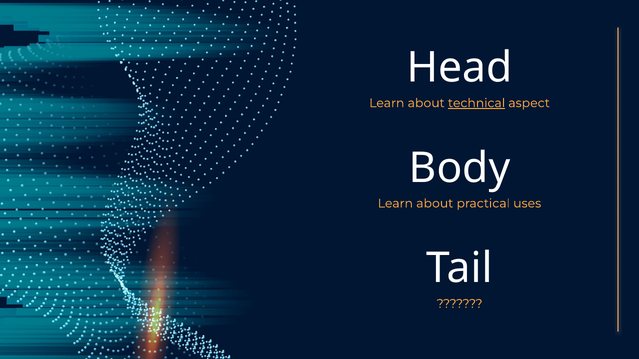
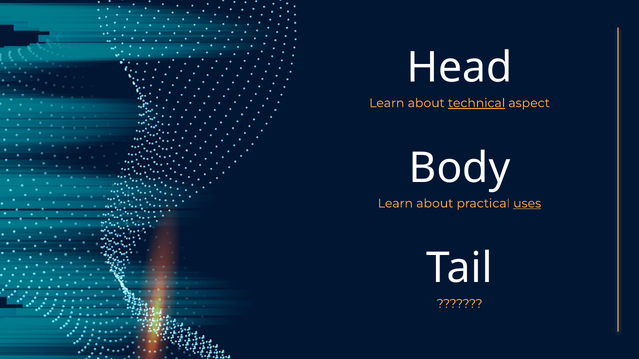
uses underline: none -> present (527, 204)
